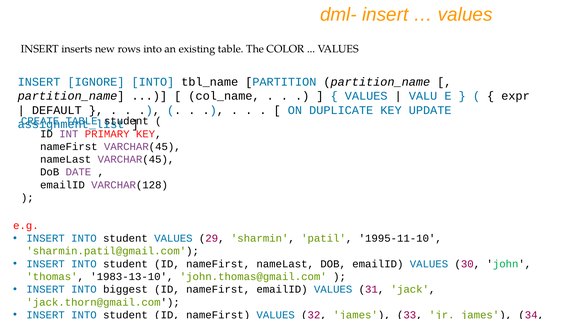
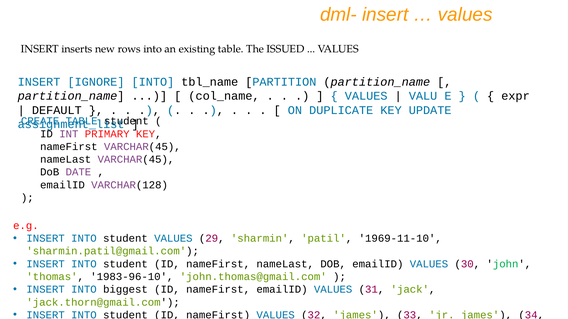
COLOR: COLOR -> ISSUED (286, 49)
1995-11-10: 1995-11-10 -> 1969-11-10 (400, 239)
1983-13-10: 1983-13-10 -> 1983-96-10 (132, 277)
